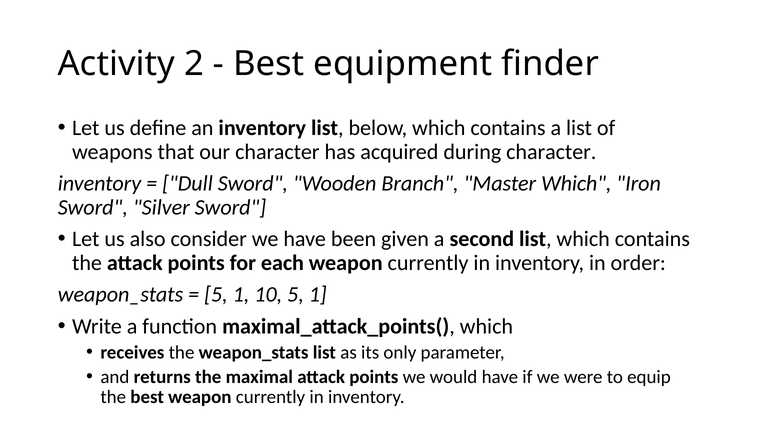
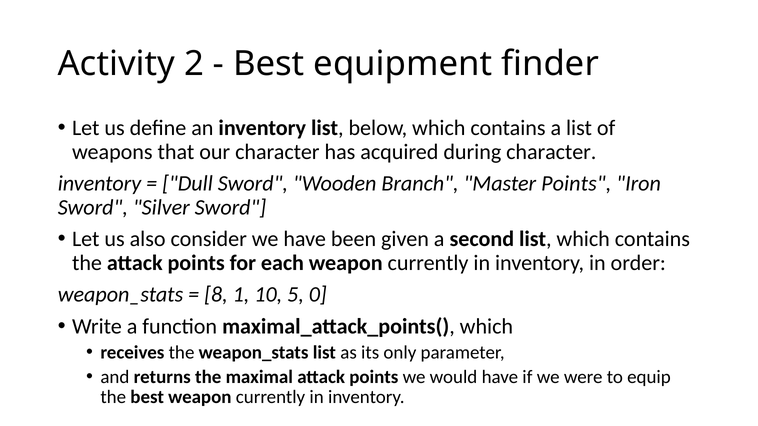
Master Which: Which -> Points (576, 184)
5: 5 -> 8 (216, 295)
10 5 1: 1 -> 0 (318, 295)
